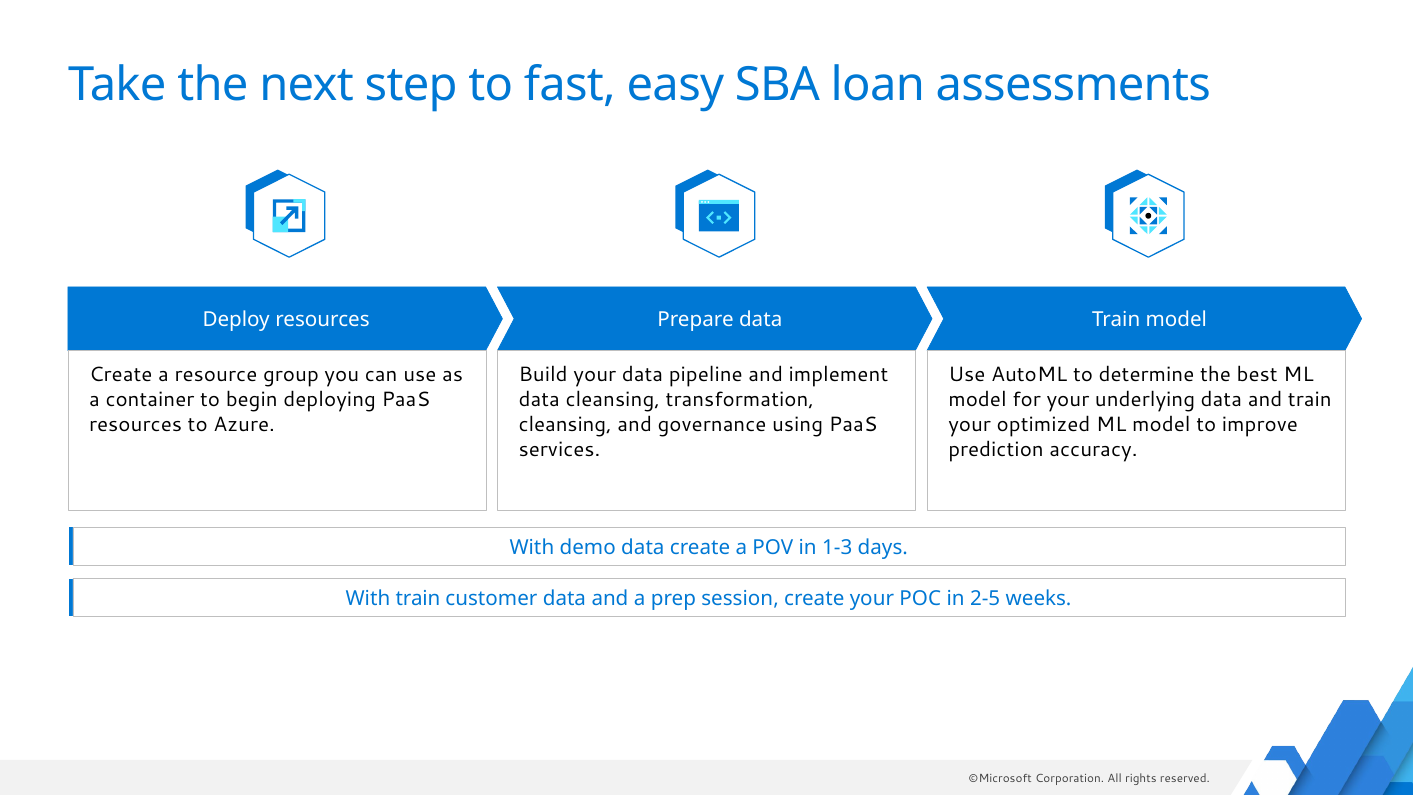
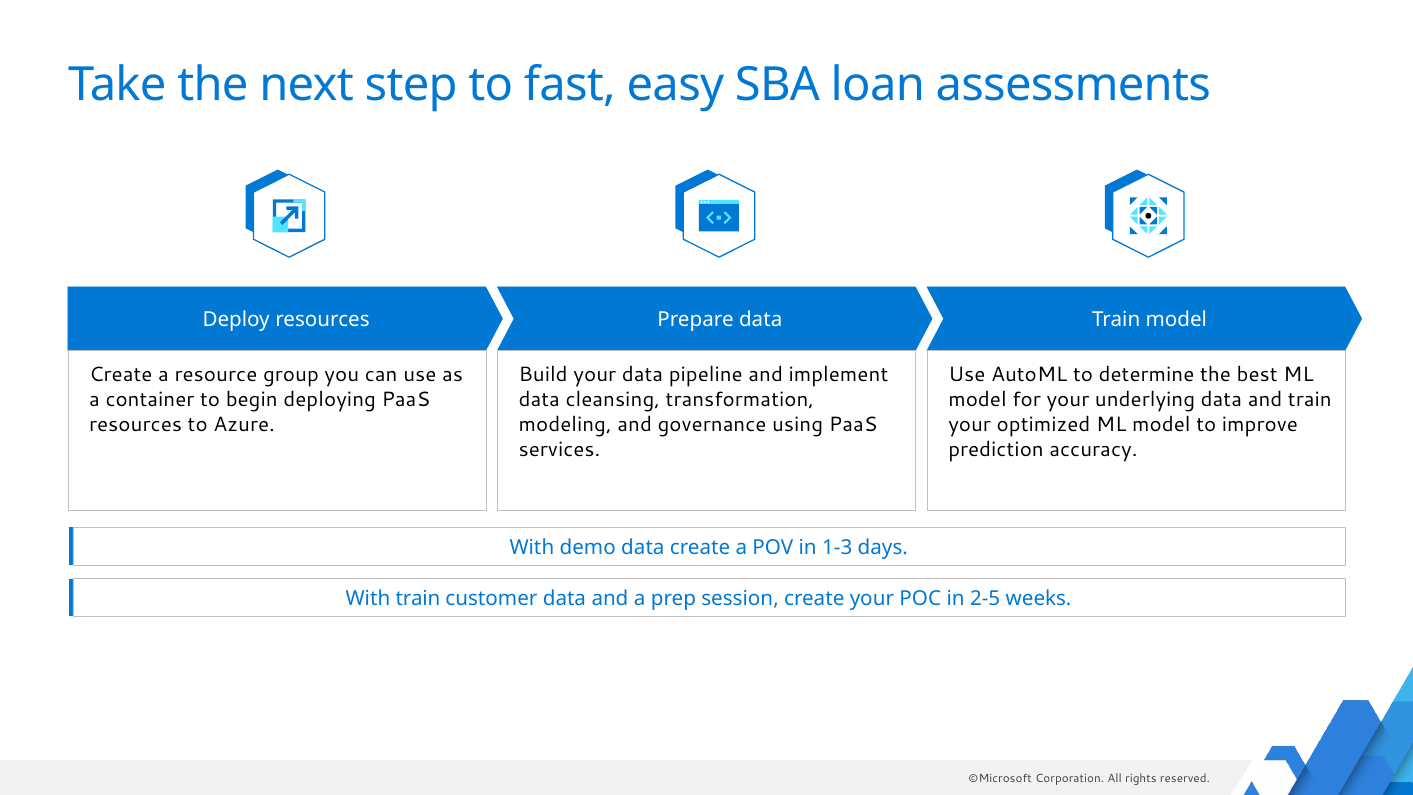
cleansing: cleansing -> modeling (565, 424)
